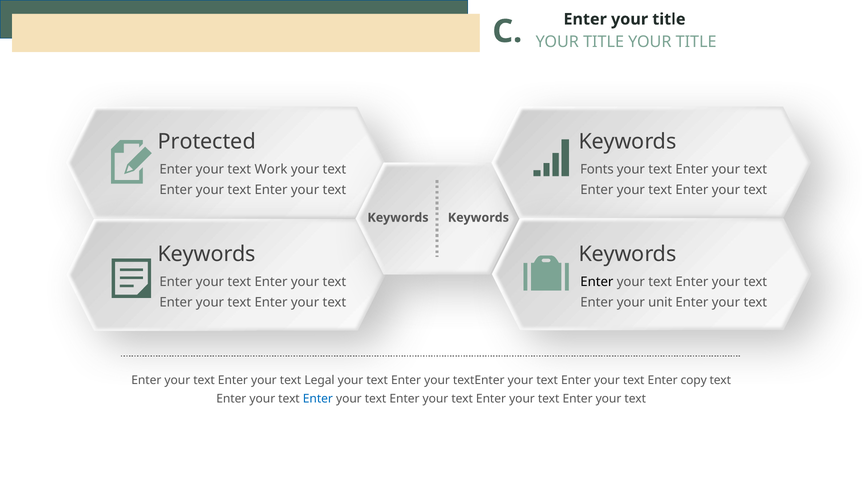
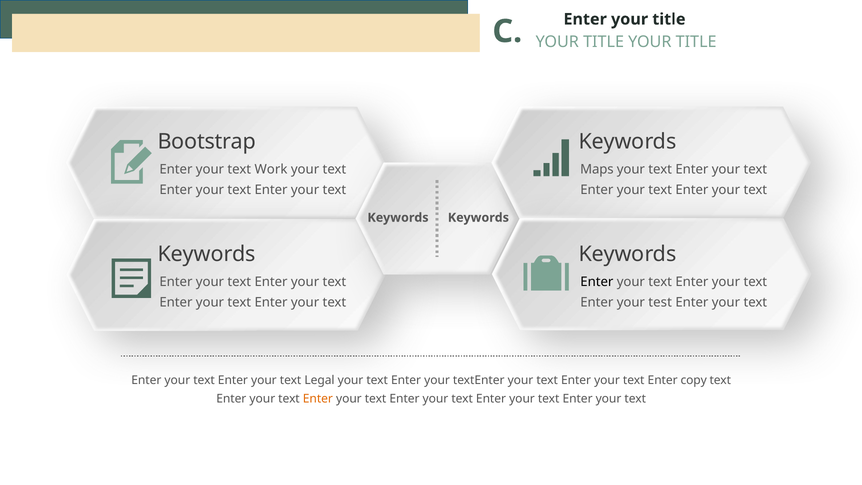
Protected: Protected -> Bootstrap (207, 142)
Fonts: Fonts -> Maps (597, 169)
unit: unit -> test (660, 302)
Enter colour: blue -> orange (318, 399)
